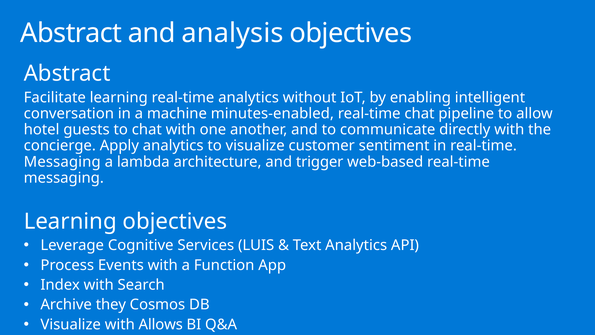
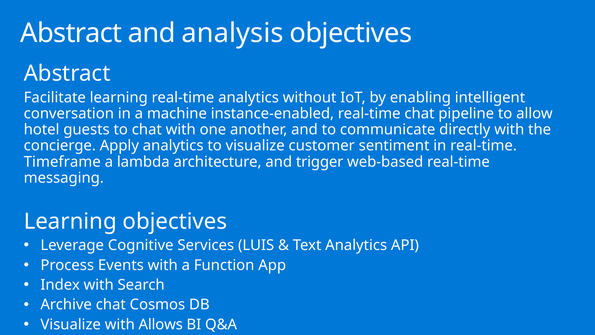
minutes-enabled: minutes-enabled -> instance-enabled (272, 113)
Messaging: Messaging -> Timeframe (62, 162)
Archive they: they -> chat (111, 304)
